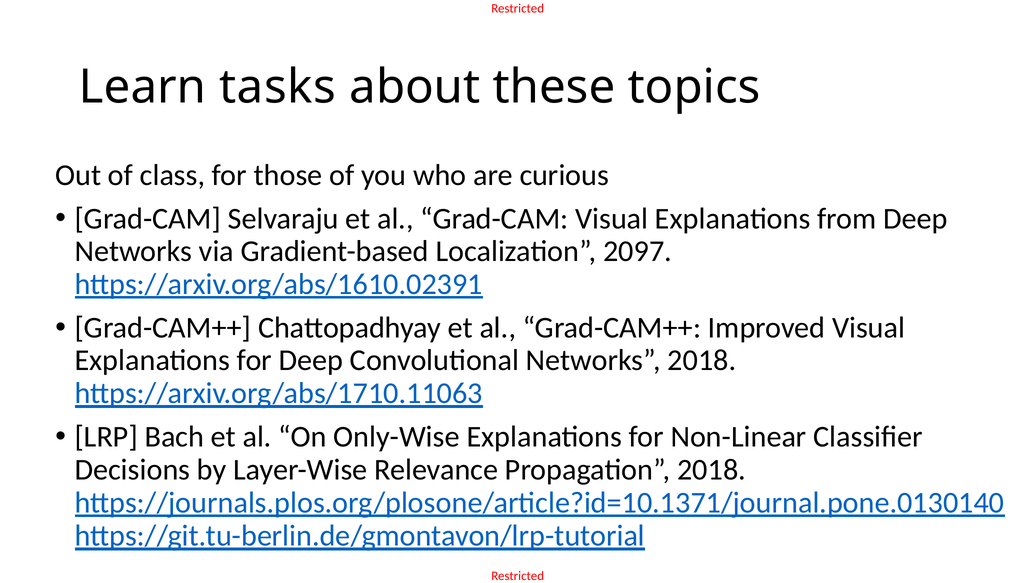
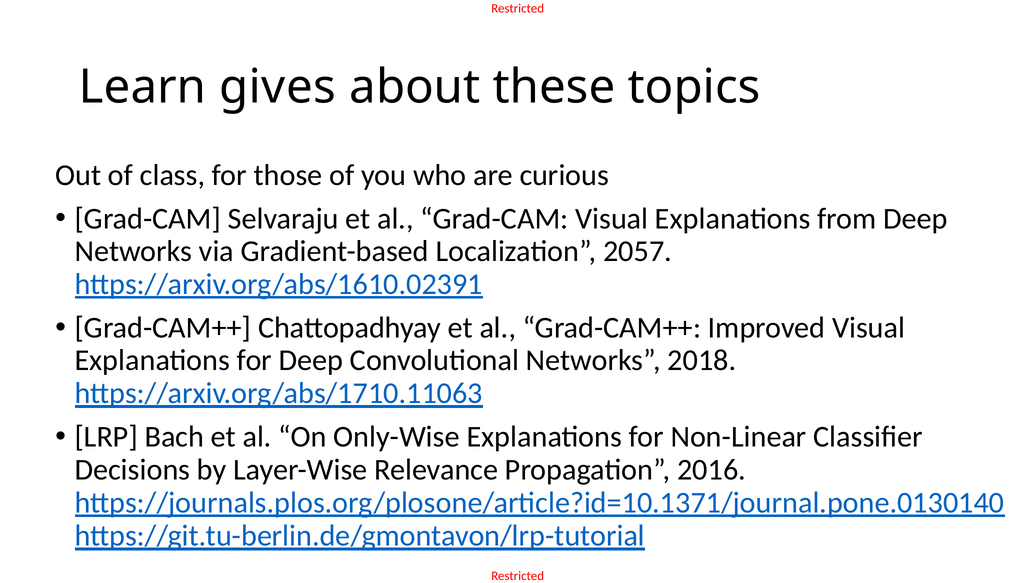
tasks: tasks -> gives (278, 87)
2097: 2097 -> 2057 (638, 251)
Propagation 2018: 2018 -> 2016 (712, 469)
